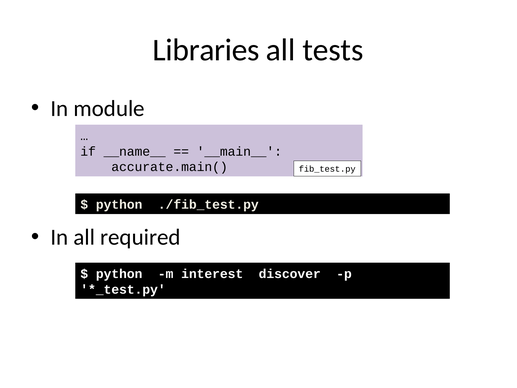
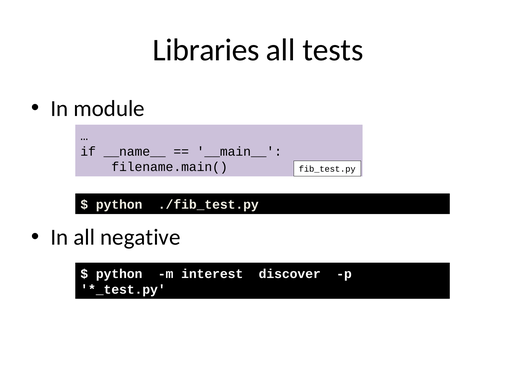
accurate.main(: accurate.main( -> filename.main( (170, 167)
required: required -> negative (140, 237)
